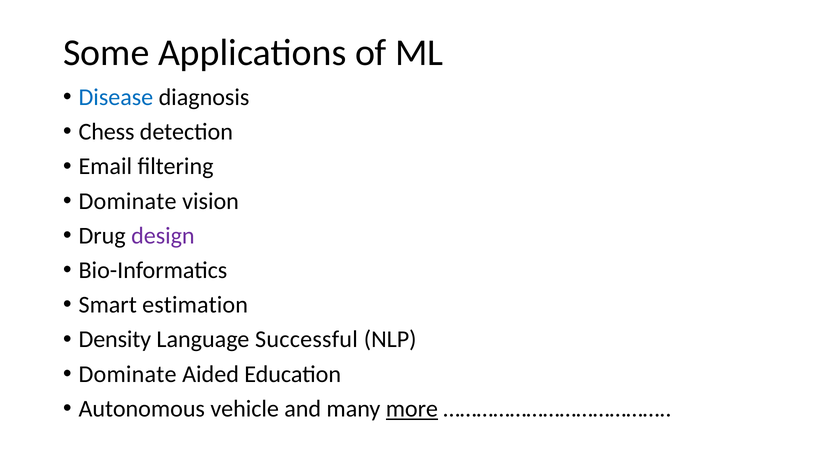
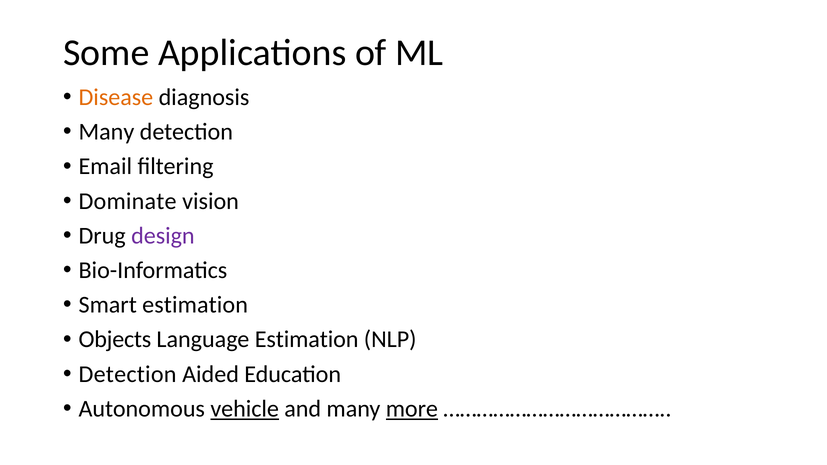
Disease colour: blue -> orange (116, 97)
Chess: Chess -> Many (106, 132)
Density: Density -> Objects (115, 340)
Language Successful: Successful -> Estimation (307, 340)
Dominate: Dominate -> Detection (128, 374)
vehicle underline: none -> present (245, 409)
